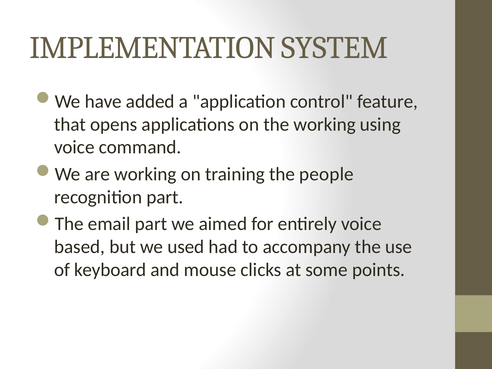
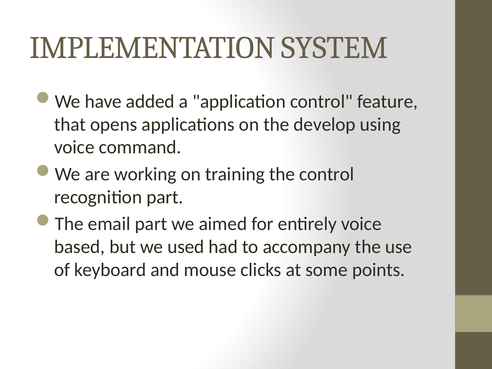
the working: working -> develop (325, 124)
the people: people -> control (327, 174)
